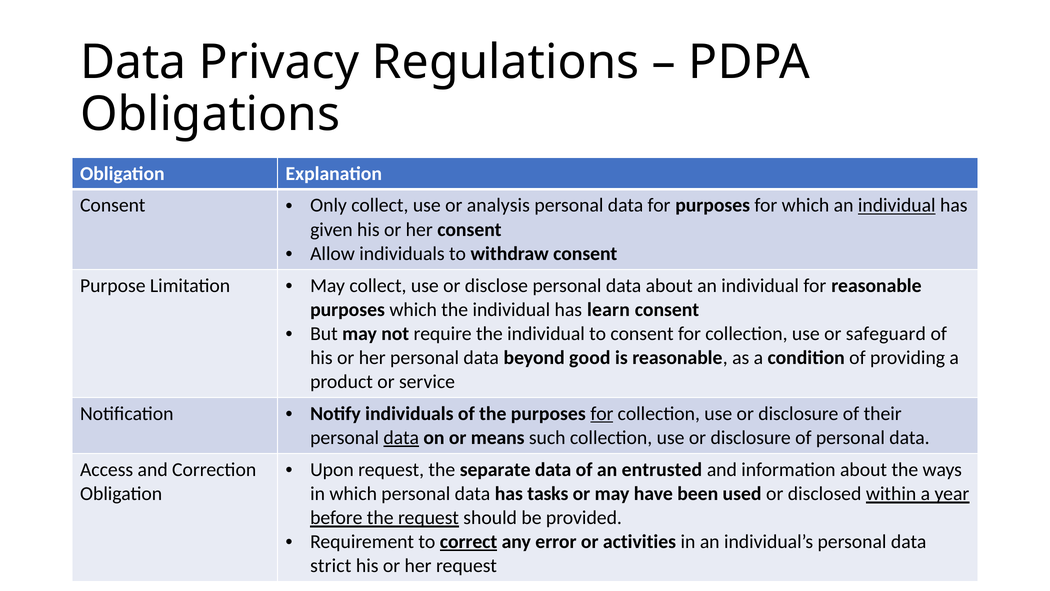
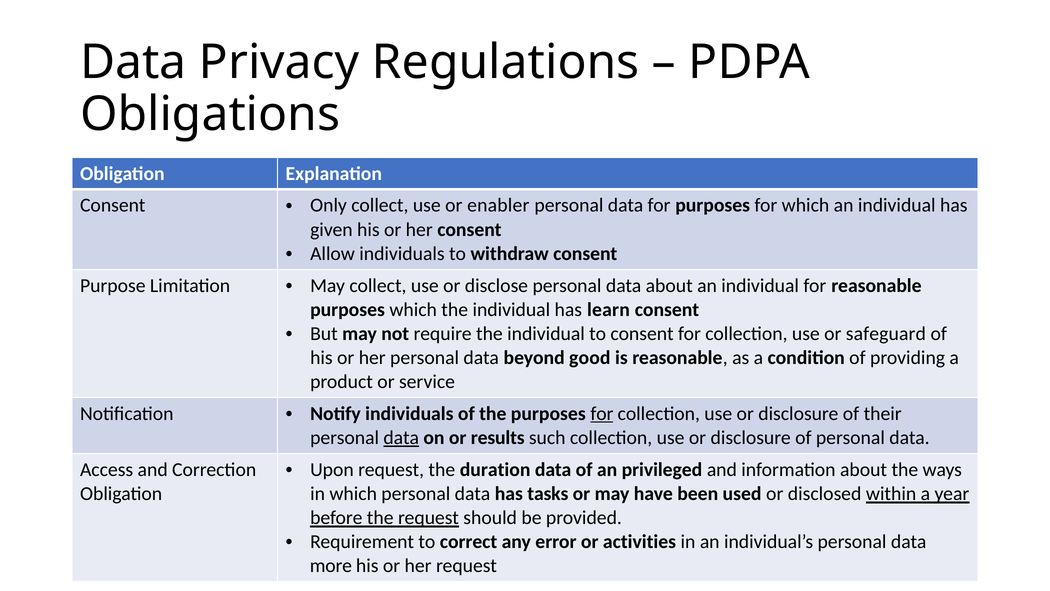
analysis: analysis -> enabler (498, 205)
individual underline: present -> none (897, 205)
means: means -> results (498, 437)
separate: separate -> duration (495, 469)
entrusted: entrusted -> privileged (662, 469)
correct underline: present -> none (469, 541)
strict: strict -> more (331, 565)
